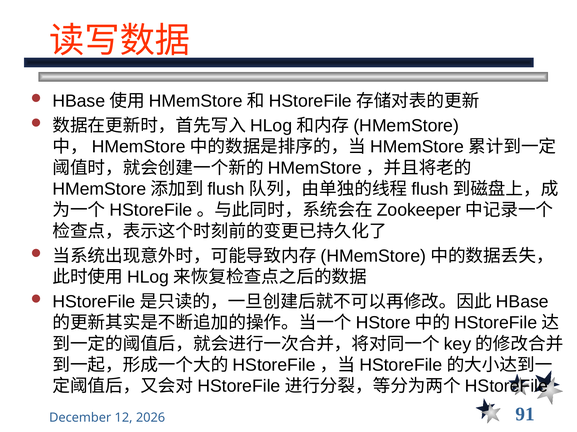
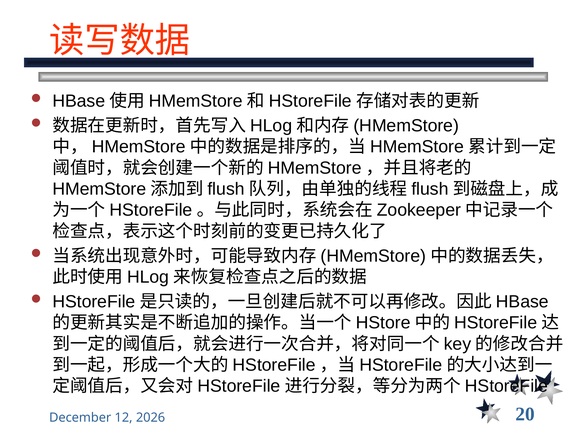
91: 91 -> 20 (525, 415)
